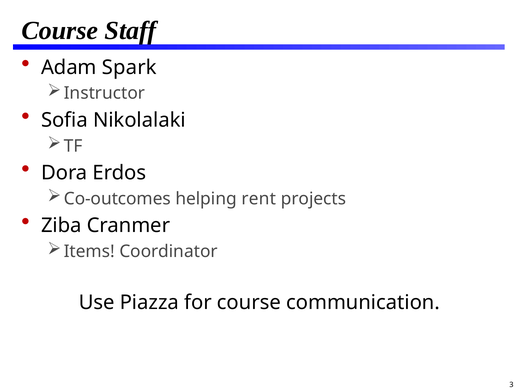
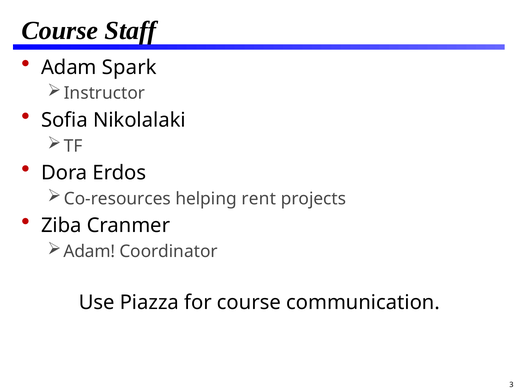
Co-outcomes: Co-outcomes -> Co-resources (117, 199)
Items: Items -> Adam (89, 251)
